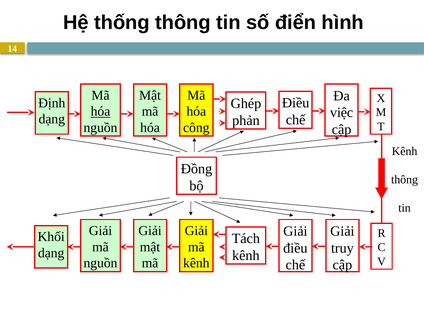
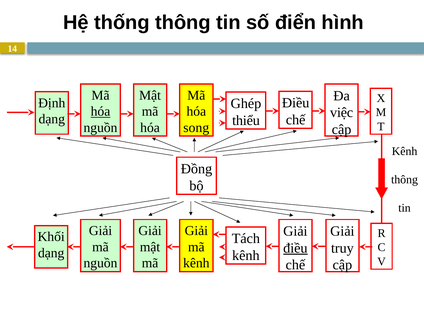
phản: phản -> thiểu (246, 120)
công: công -> song (196, 128)
điều underline: none -> present (295, 248)
